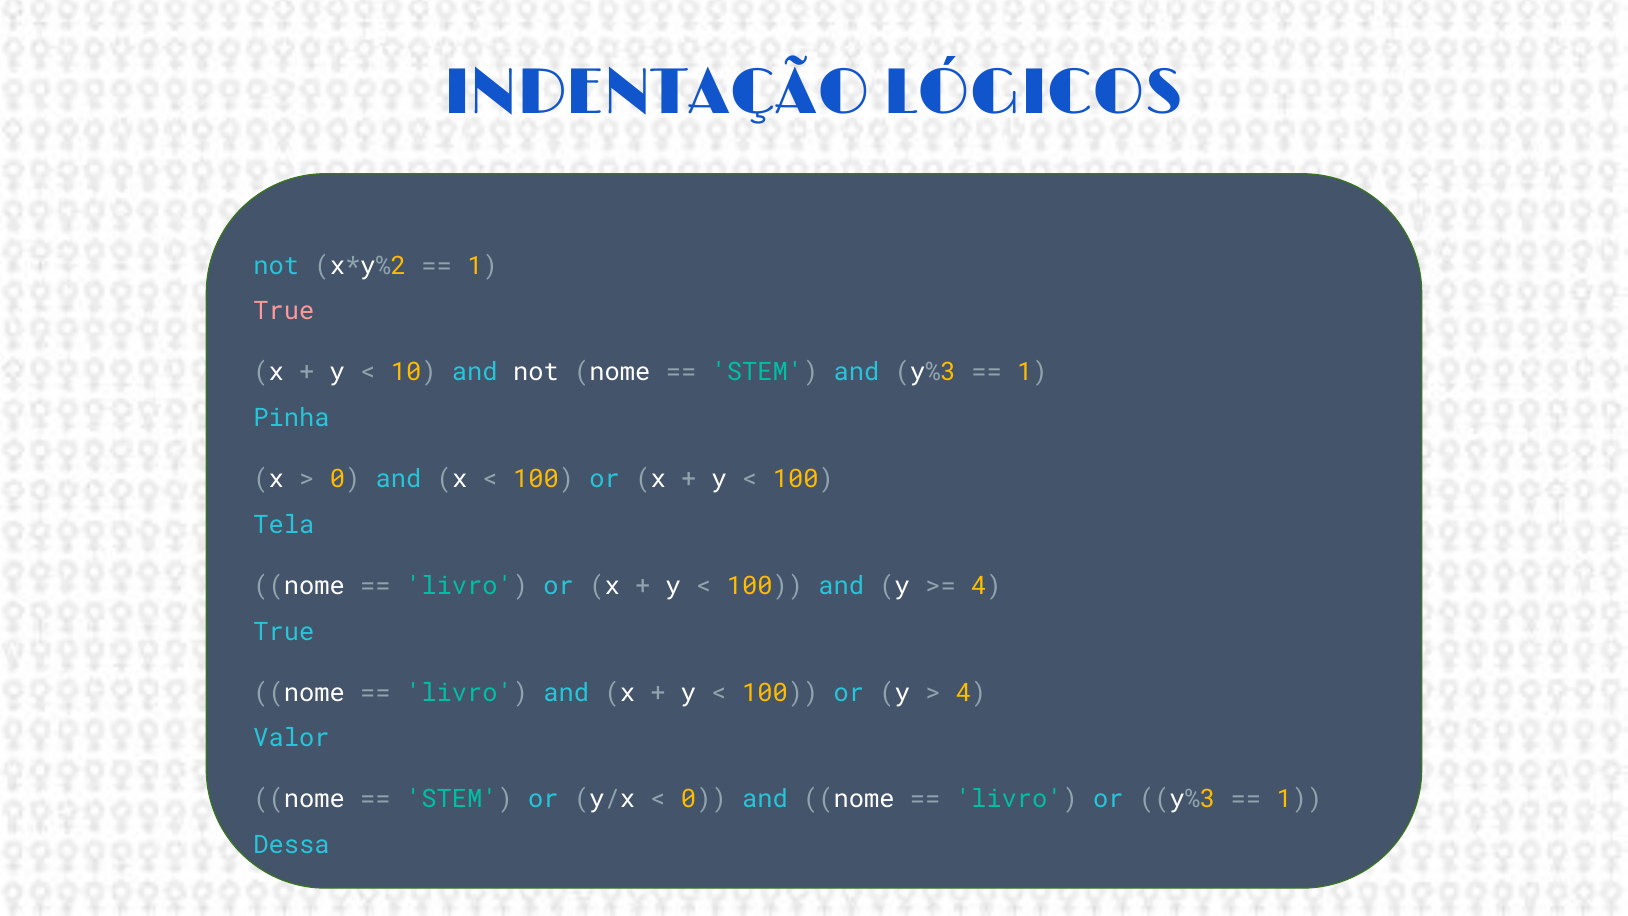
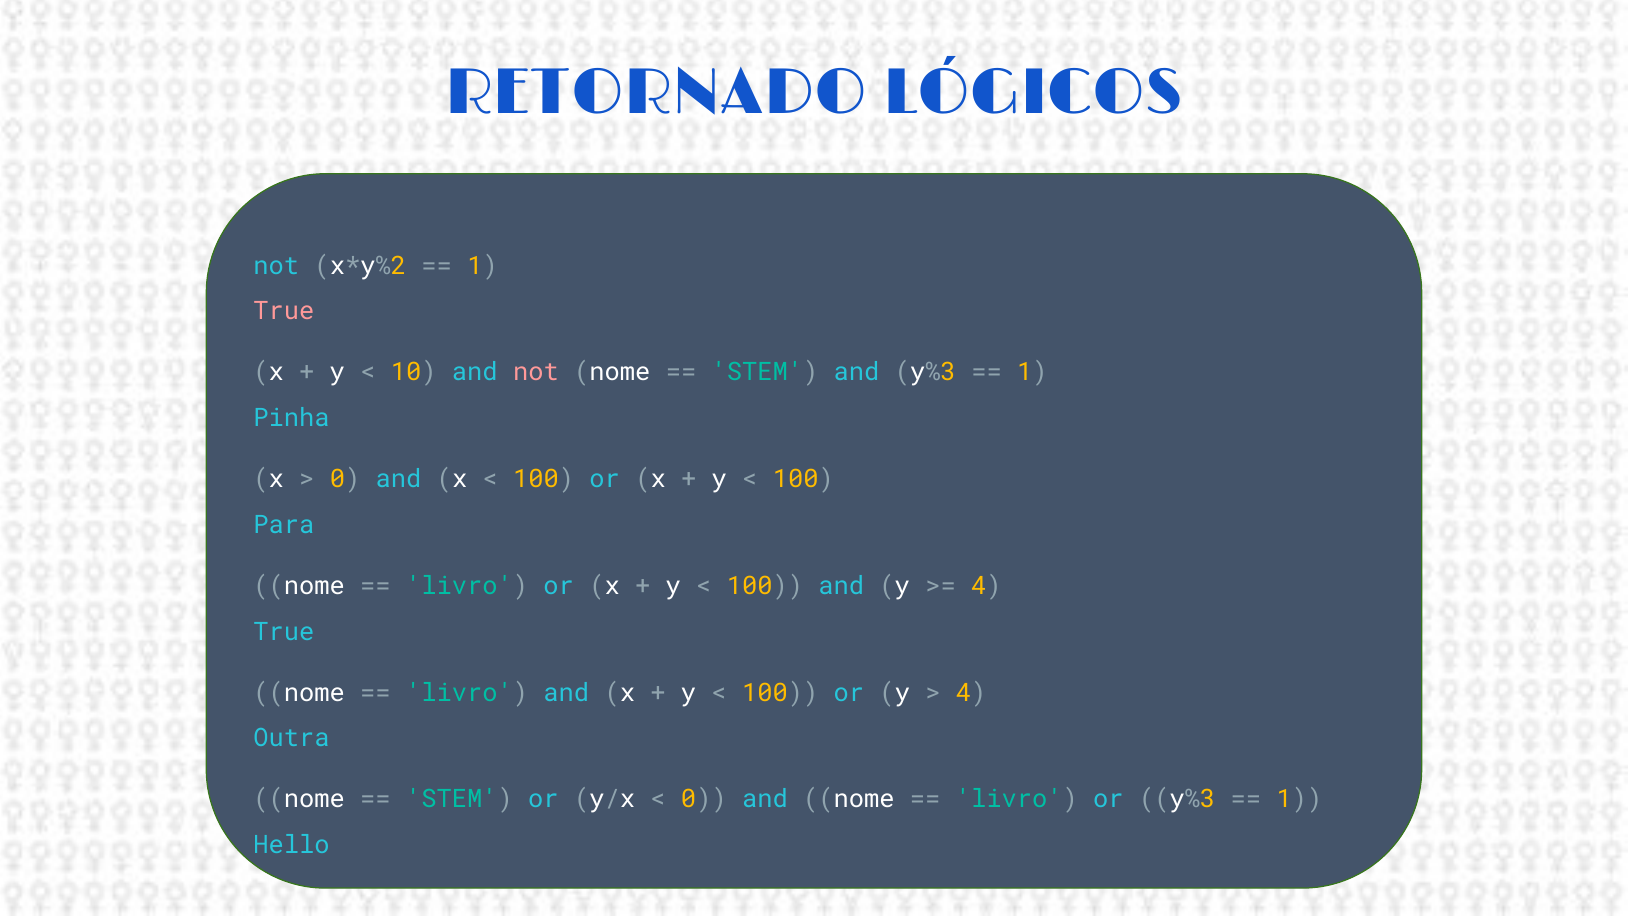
INDENTAÇÃO: INDENTAÇÃO -> RETORNADO (656, 93)
not colour: white -> pink (536, 372)
Tela: Tela -> Para (284, 525)
Valor: Valor -> Outra (292, 738)
Dessa: Dessa -> Hello (292, 845)
